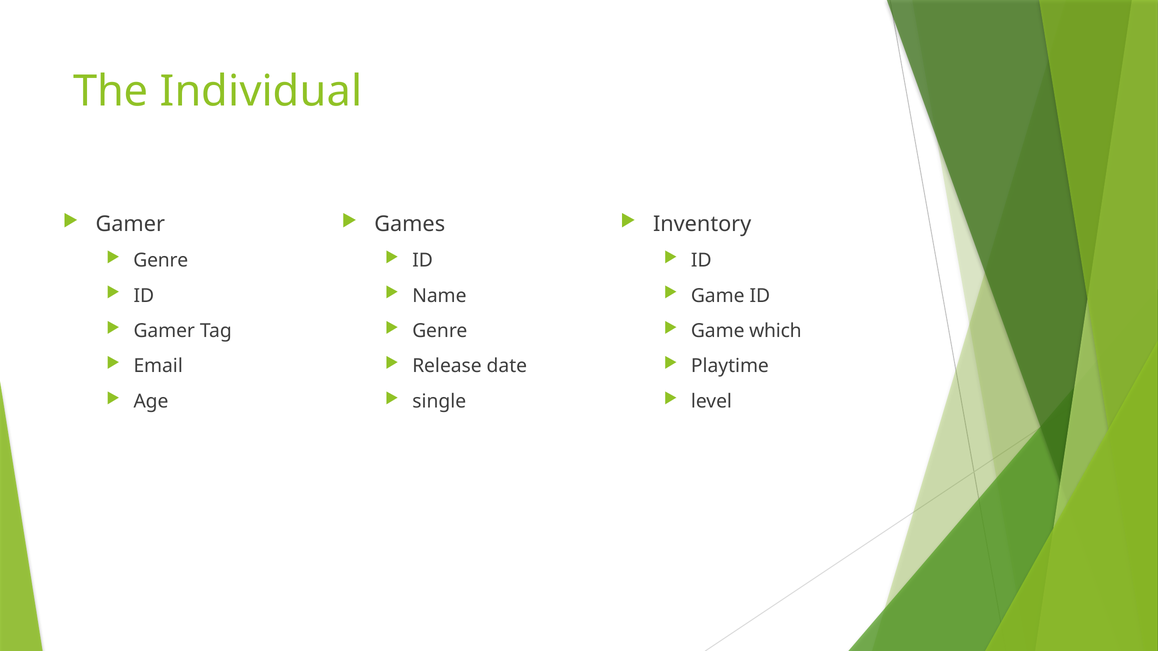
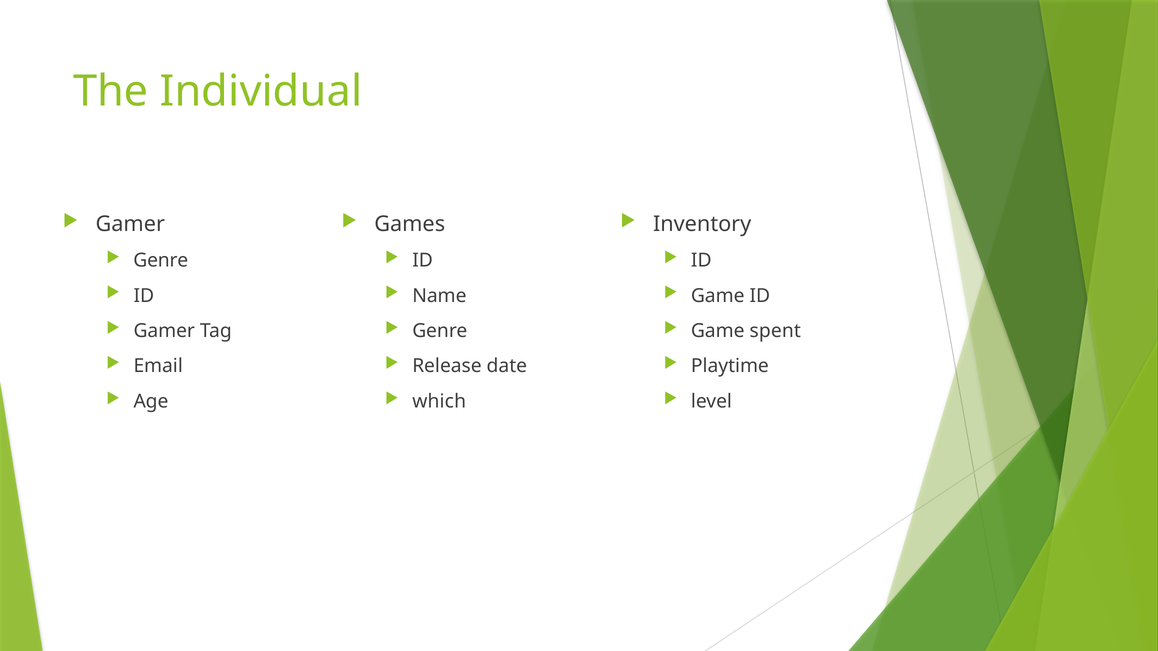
which: which -> spent (775, 331)
single: single -> which (439, 401)
